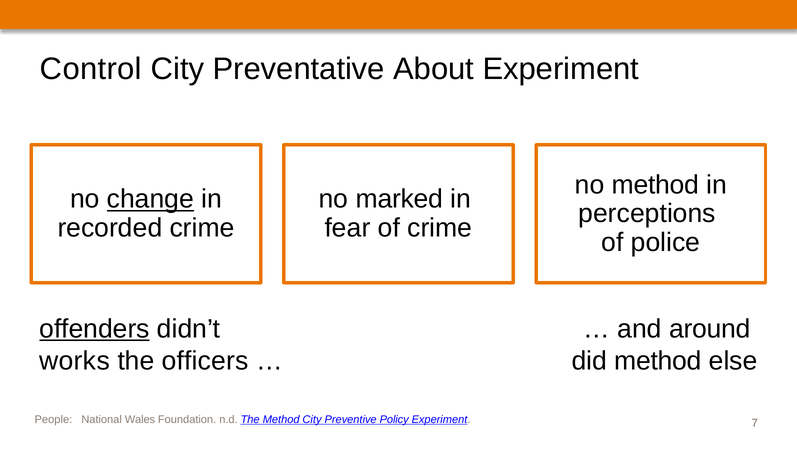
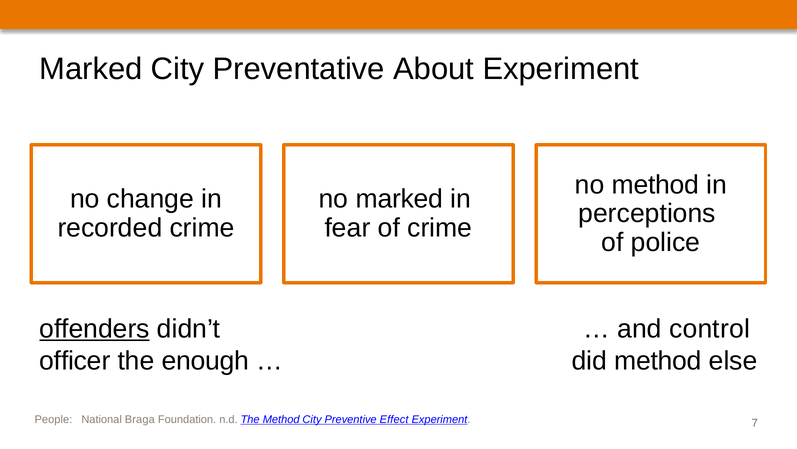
Control: Control -> Marked (91, 69)
change underline: present -> none (150, 199)
around: around -> control (710, 328)
works: works -> officer (75, 360)
officers: officers -> enough (205, 360)
Wales: Wales -> Braga (140, 419)
Policy: Policy -> Effect (394, 419)
